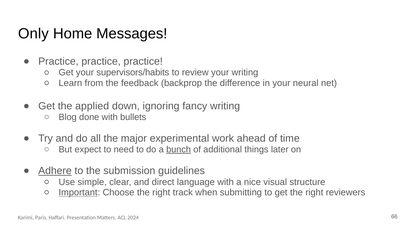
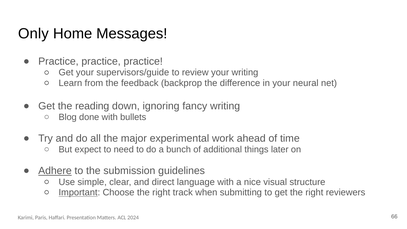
supervisors/habits: supervisors/habits -> supervisors/guide (133, 73)
applied: applied -> reading (92, 106)
bunch underline: present -> none (179, 149)
